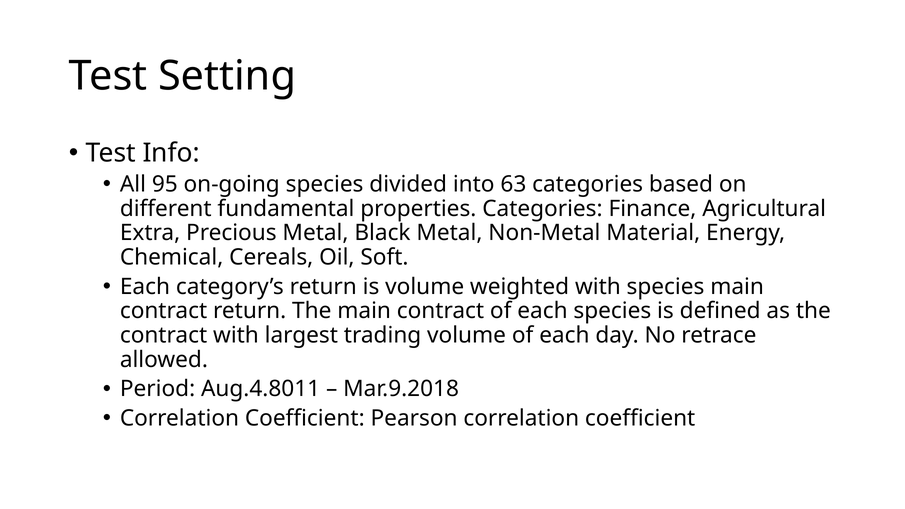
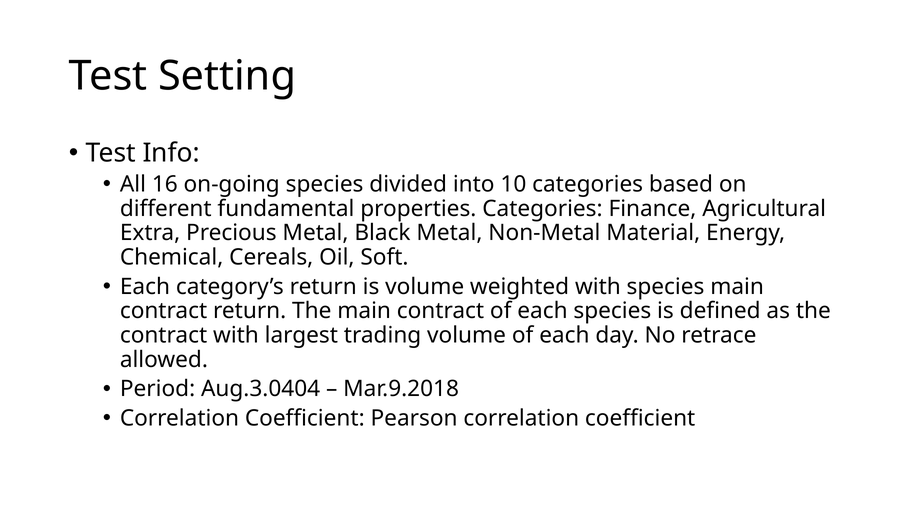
95: 95 -> 16 (165, 184)
63: 63 -> 10 (513, 184)
Aug.4.8011: Aug.4.8011 -> Aug.3.0404 (261, 389)
